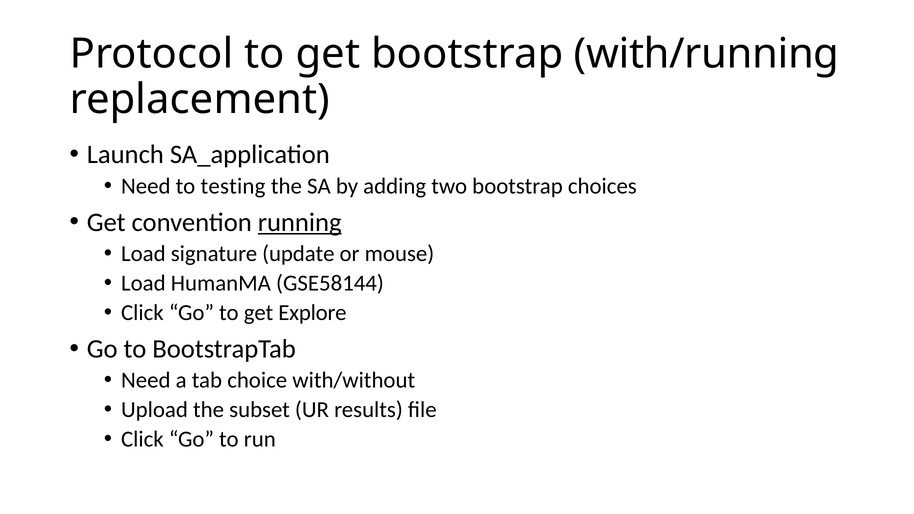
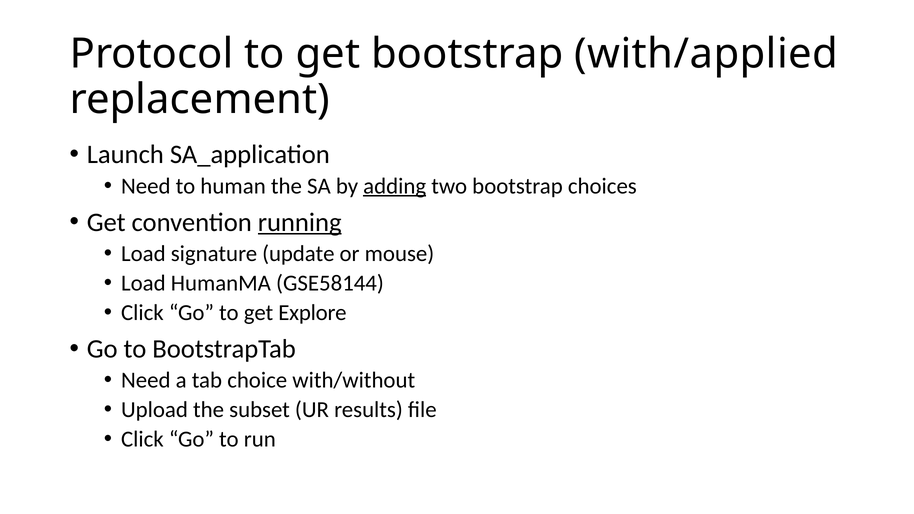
with/running: with/running -> with/applied (706, 54)
testing: testing -> human (233, 186)
adding underline: none -> present (395, 186)
